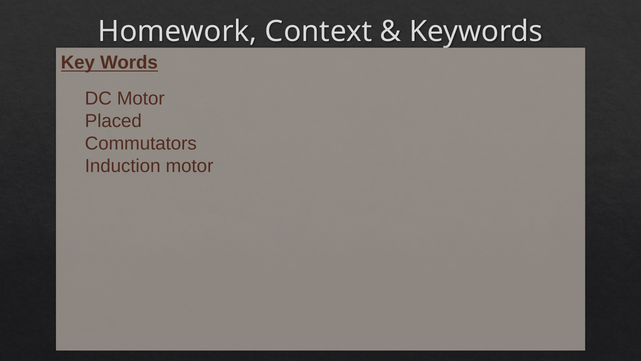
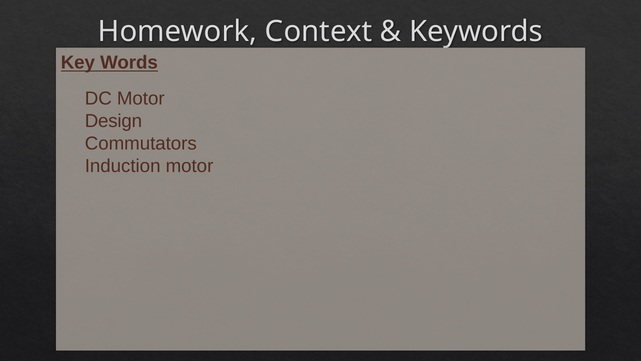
Placed: Placed -> Design (113, 121)
